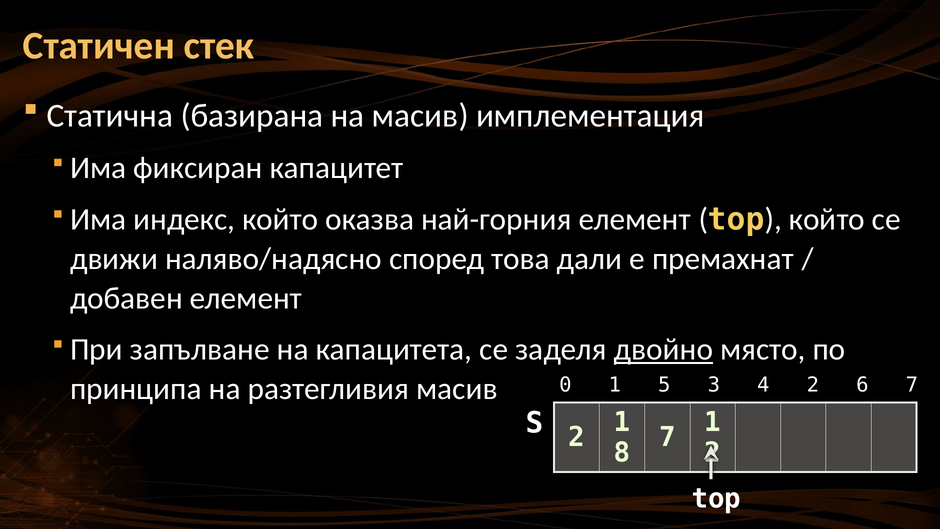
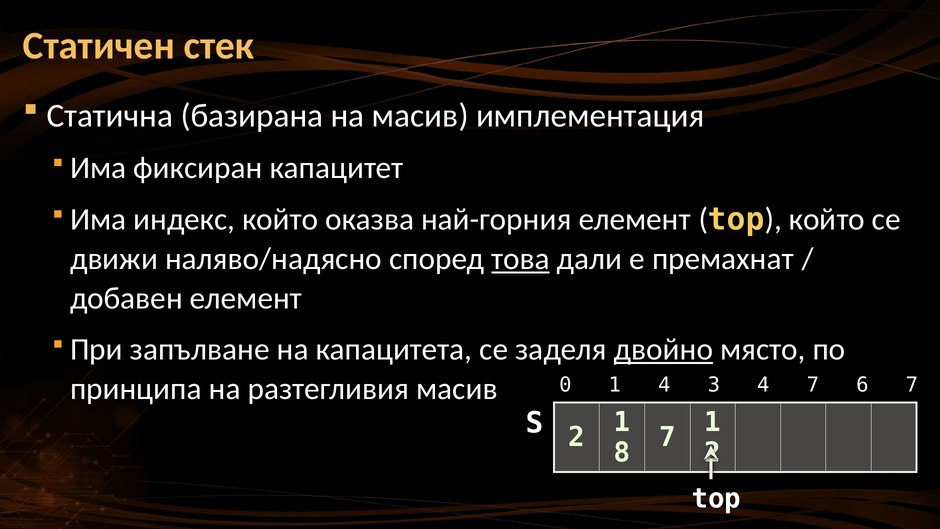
това underline: none -> present (521, 259)
1 5: 5 -> 4 (664, 385)
4 2: 2 -> 7 (813, 385)
